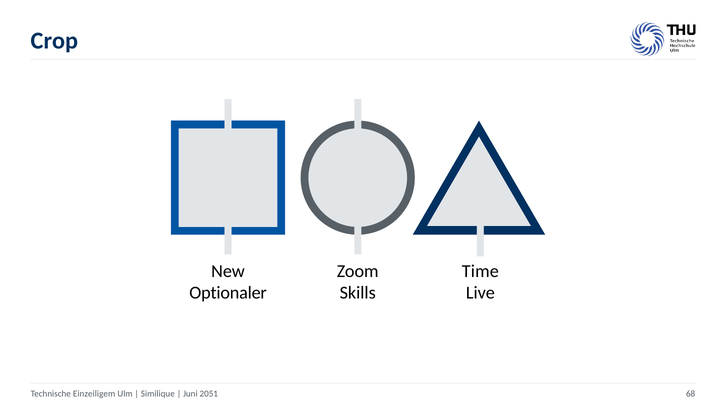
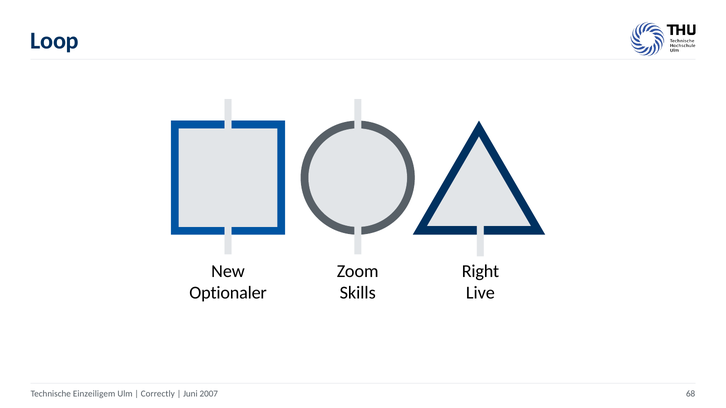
Crop: Crop -> Loop (55, 41)
Time: Time -> Right (480, 271)
Similique: Similique -> Correctly (158, 394)
2051: 2051 -> 2007 (209, 394)
